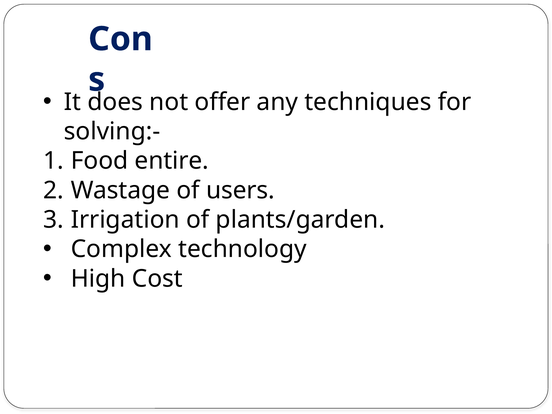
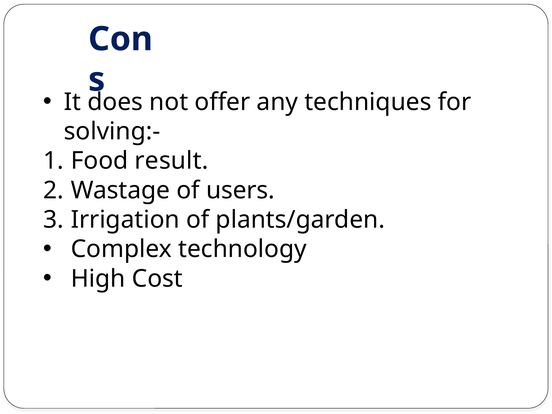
entire: entire -> result (172, 161)
